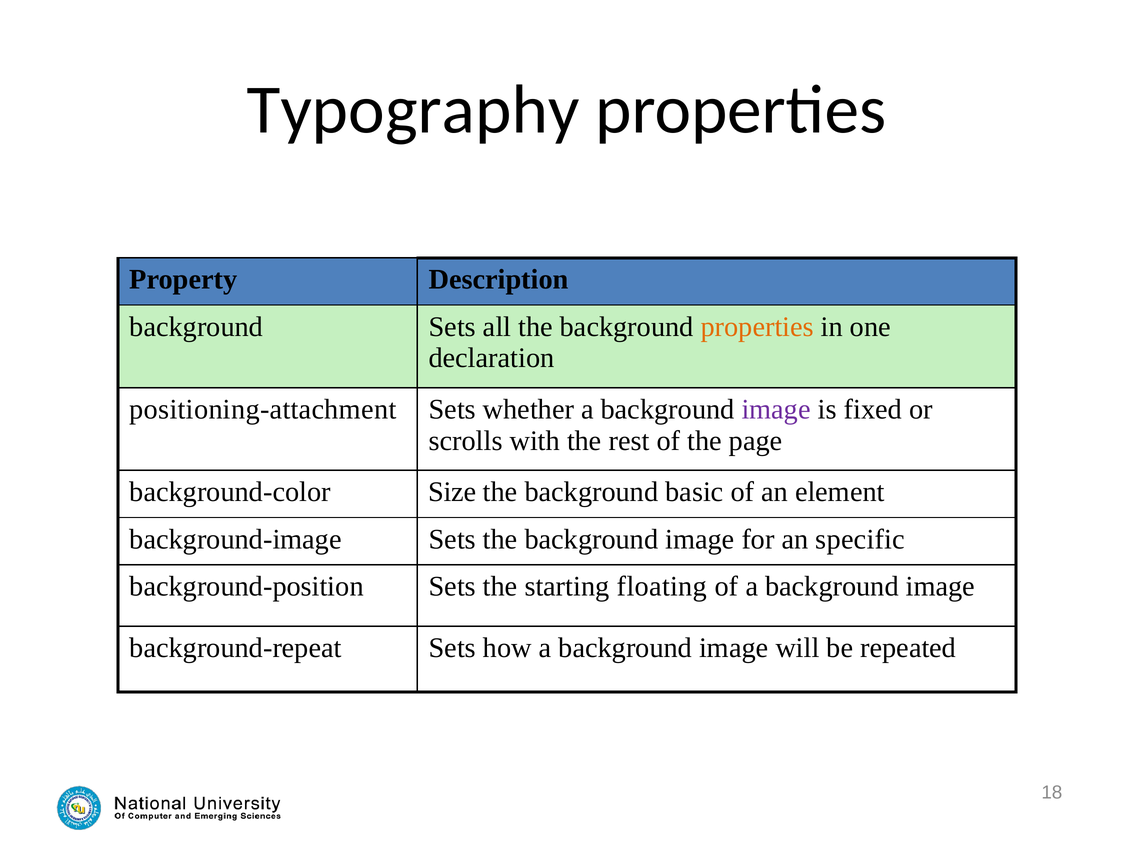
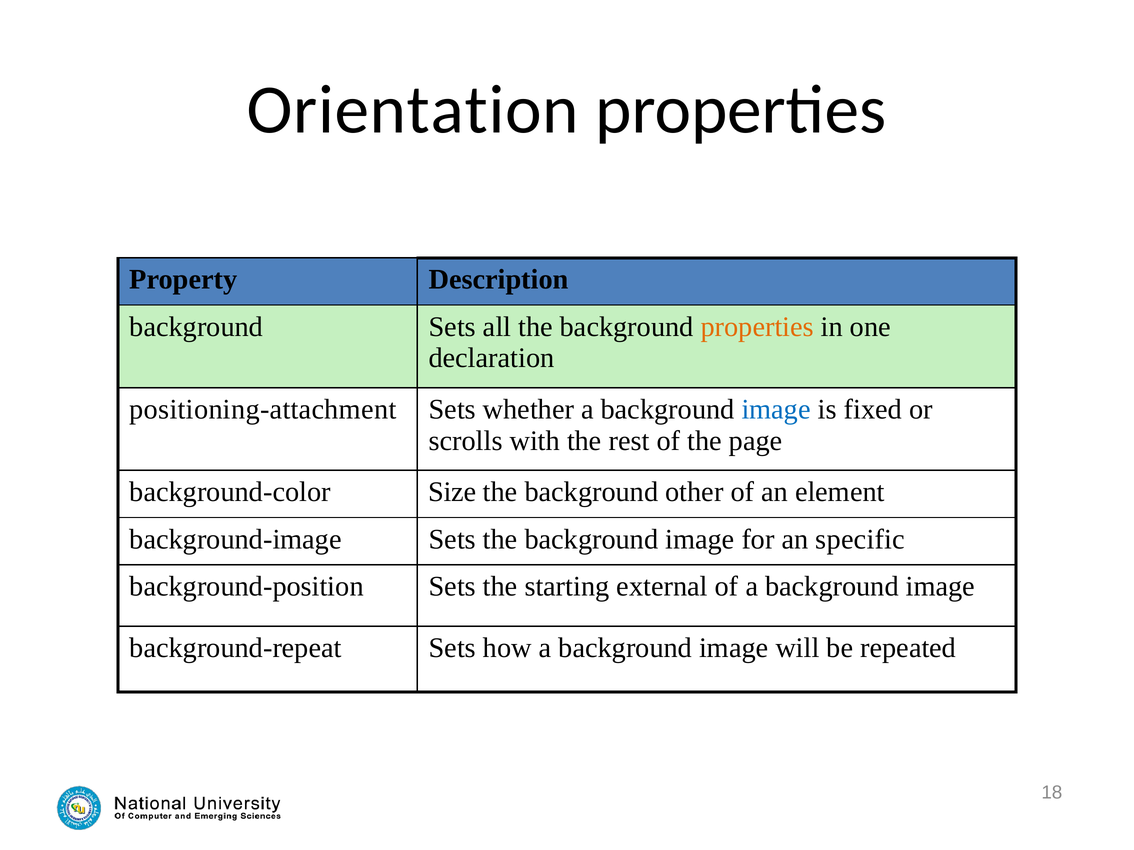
Typography: Typography -> Orientation (413, 110)
image colour: purple -> blue (776, 410)
basic: basic -> other (694, 492)
floating: floating -> external (662, 587)
